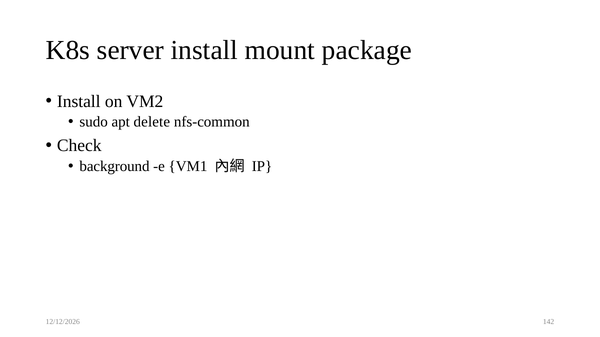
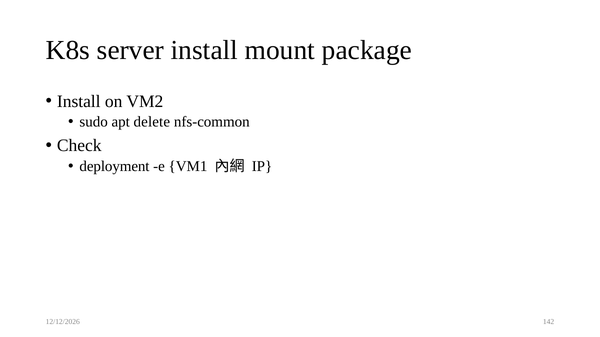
background: background -> deployment (115, 167)
